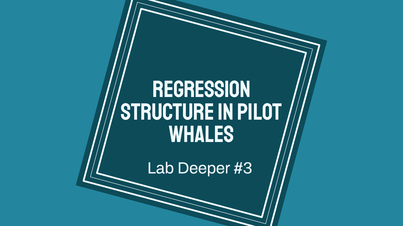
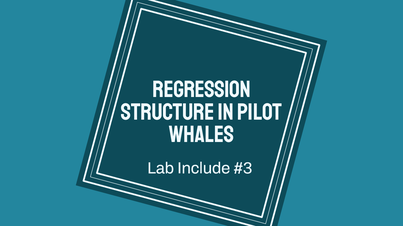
Deeper: Deeper -> Include (204, 169)
